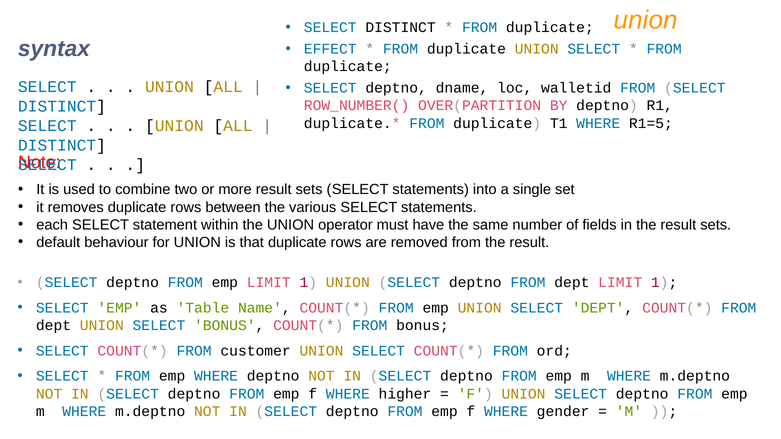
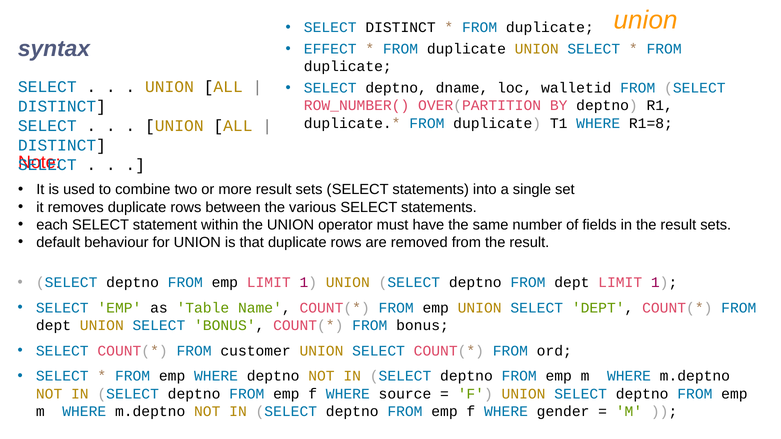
R1=5: R1=5 -> R1=8 (651, 123)
higher: higher -> source (405, 394)
